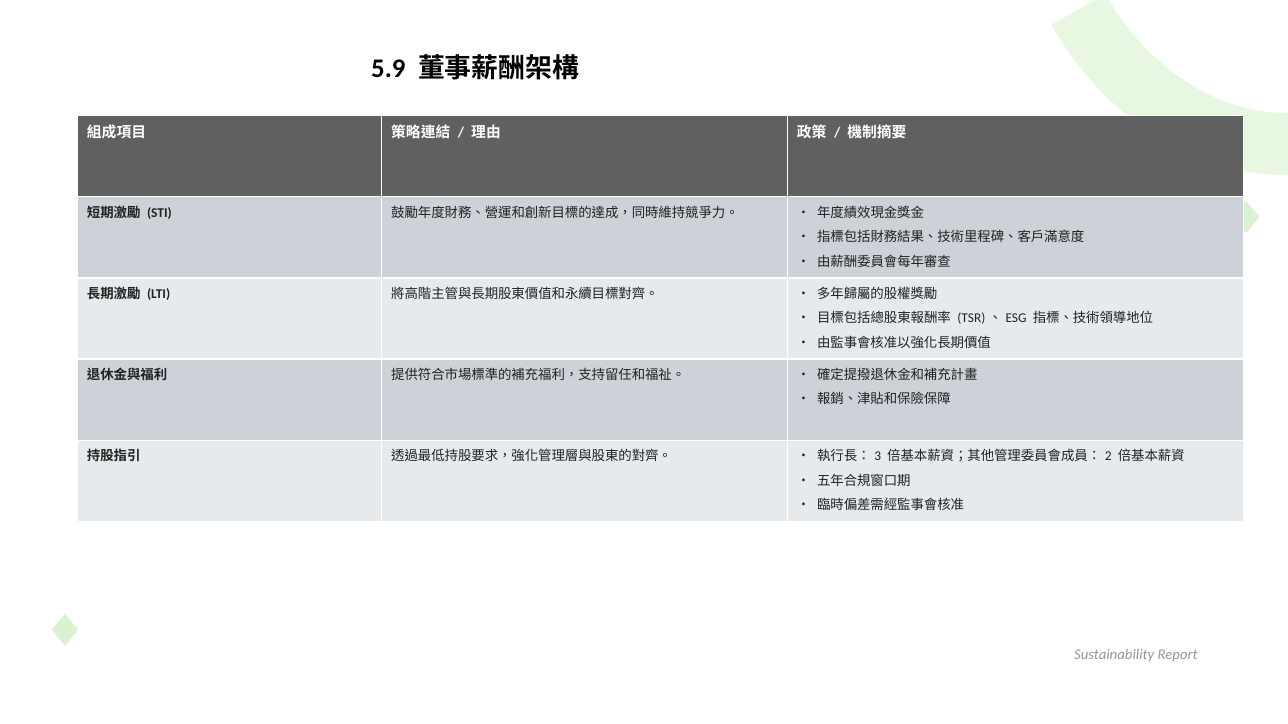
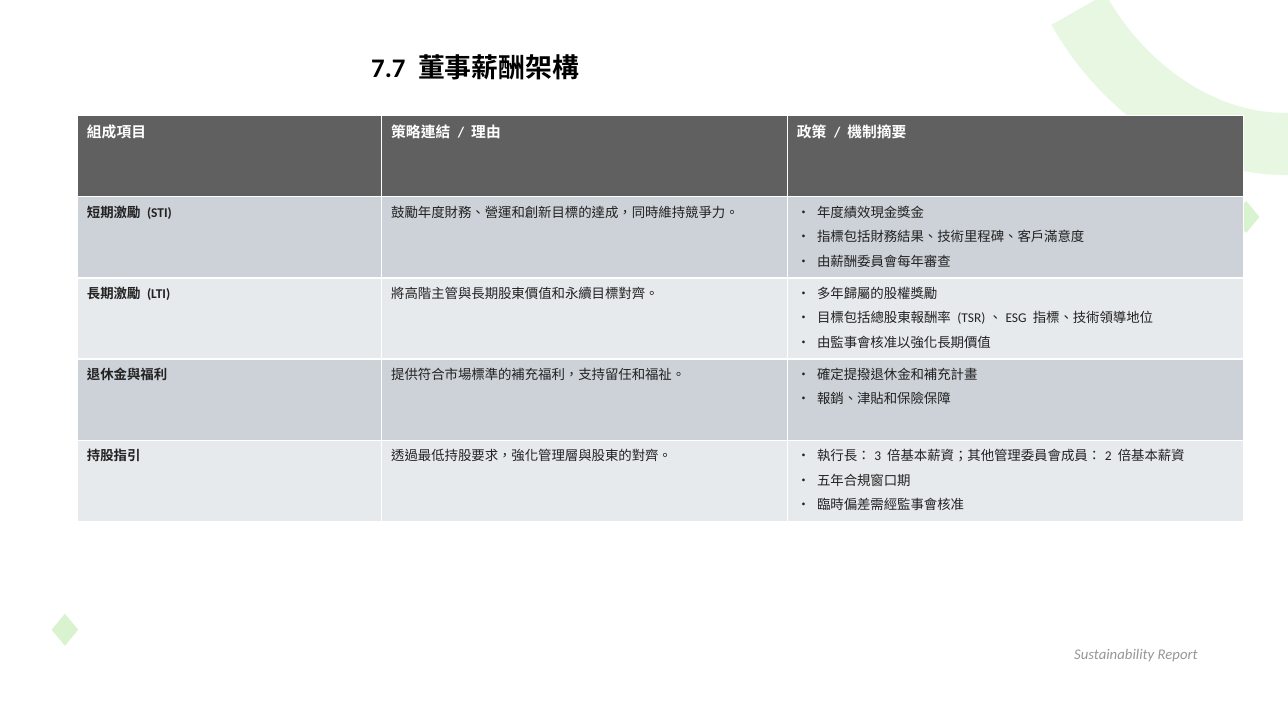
5.9: 5.9 -> 7.7 (388, 68)
